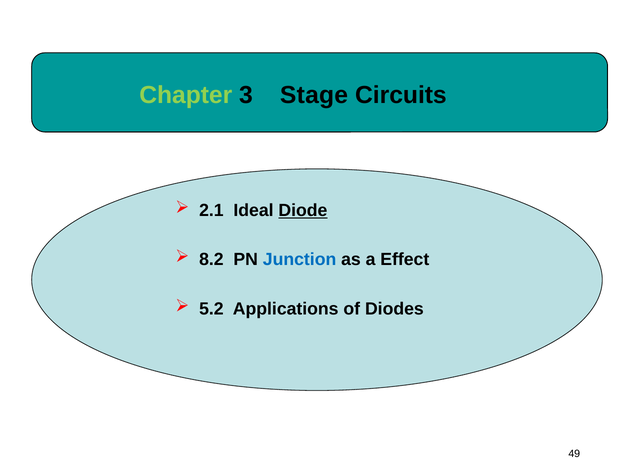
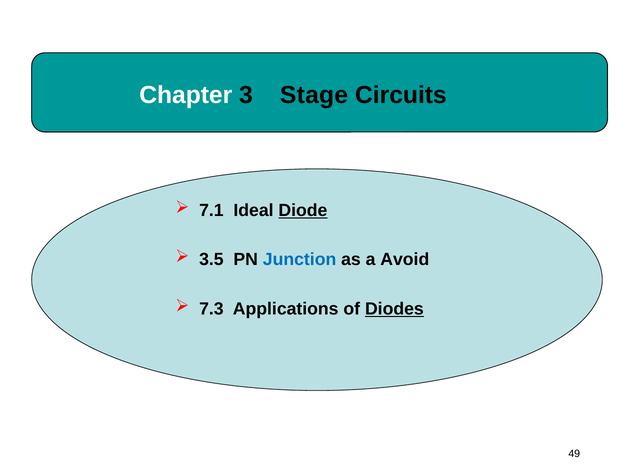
Chapter colour: light green -> white (186, 95)
2.1: 2.1 -> 7.1 (211, 210)
8.2: 8.2 -> 3.5 (211, 260)
Effect: Effect -> Avoid (405, 260)
5.2: 5.2 -> 7.3 (211, 309)
Diodes underline: none -> present (394, 309)
